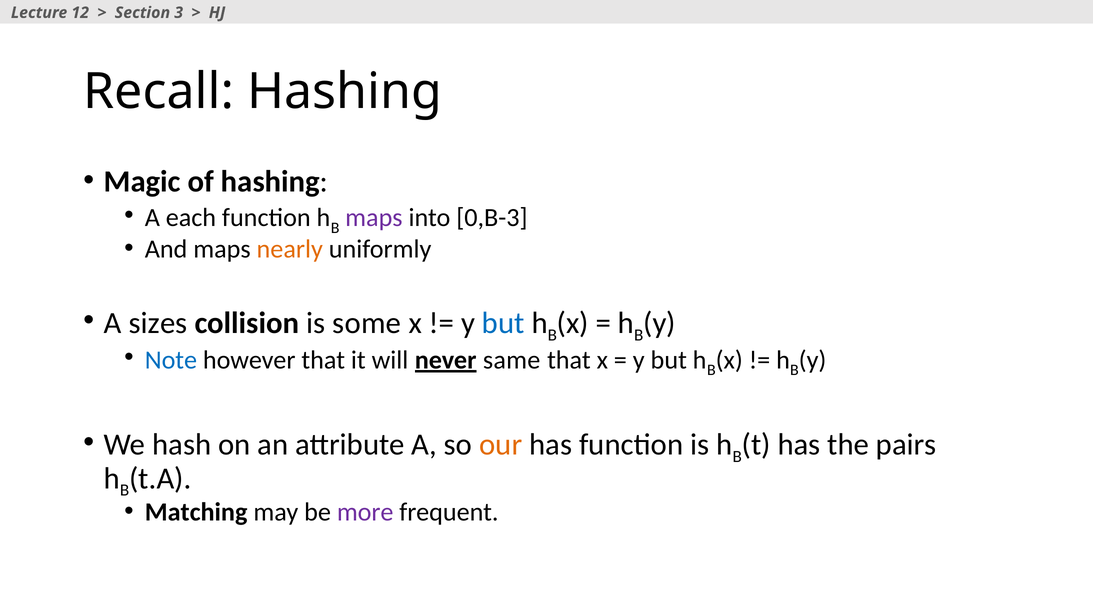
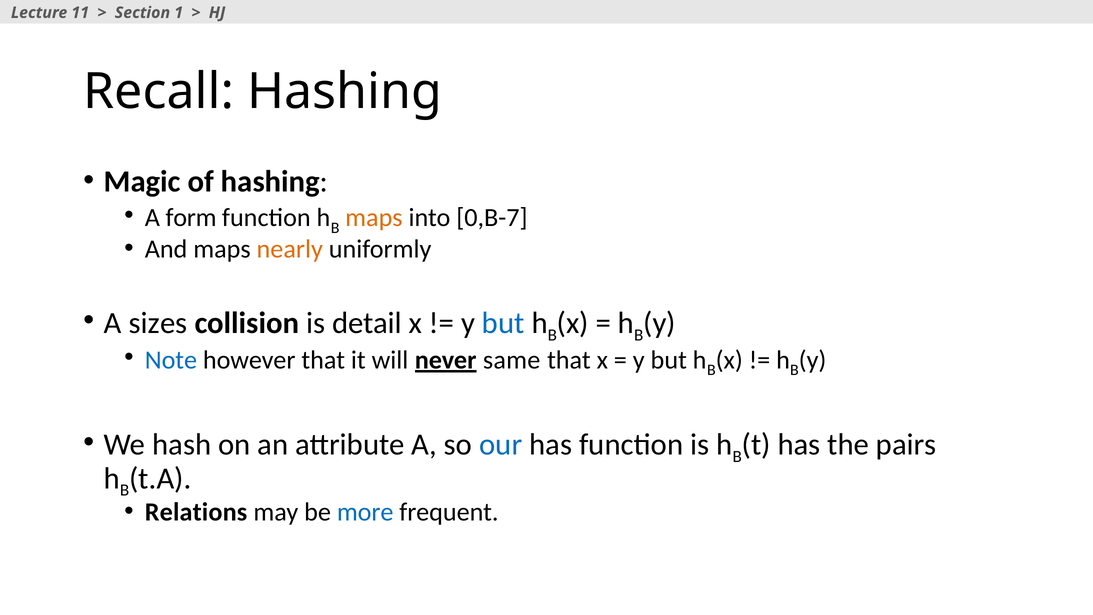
12: 12 -> 11 (80, 13)
3: 3 -> 1 (179, 13)
each: each -> form (191, 218)
maps colour: purple -> orange (374, 218)
0,B-3: 0,B-3 -> 0,B-7 (492, 218)
some: some -> detail (367, 323)
our colour: orange -> blue (501, 445)
Matching: Matching -> Relations (196, 512)
more colour: purple -> blue (365, 512)
